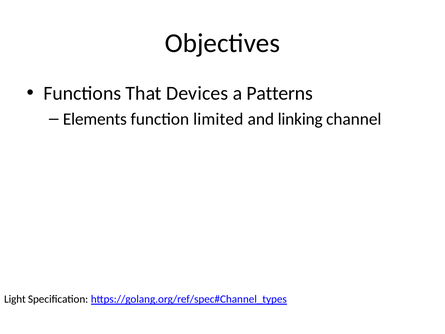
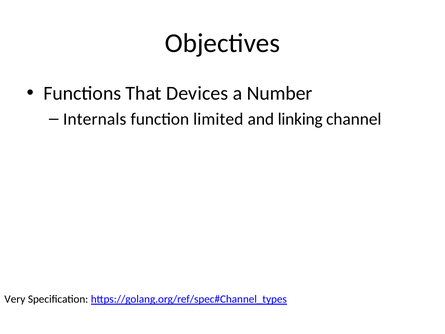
Patterns: Patterns -> Number (280, 93)
Elements: Elements -> Internals (95, 119)
Light: Light -> Very (15, 299)
